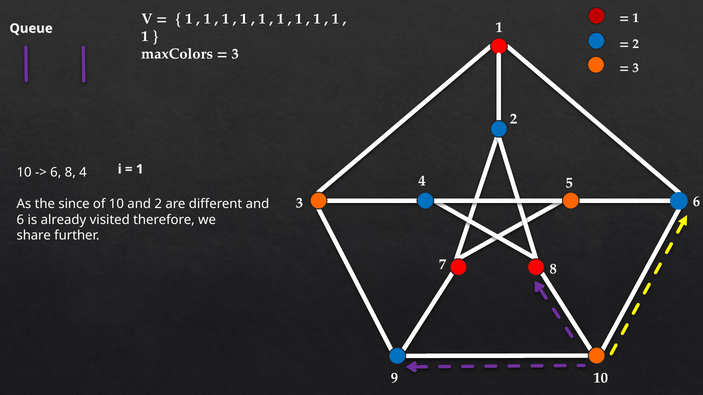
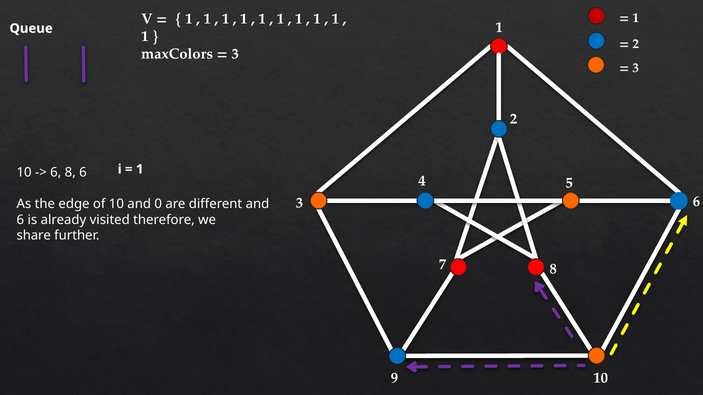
8 4: 4 -> 6 (83, 172)
since: since -> edge (74, 204)
and 2: 2 -> 0 (158, 204)
